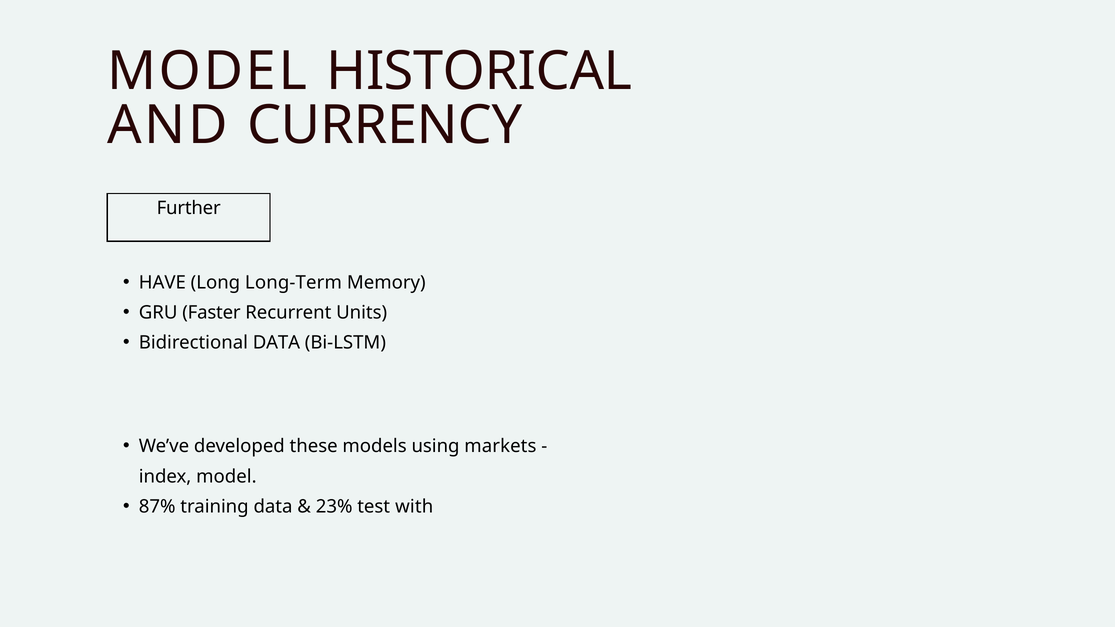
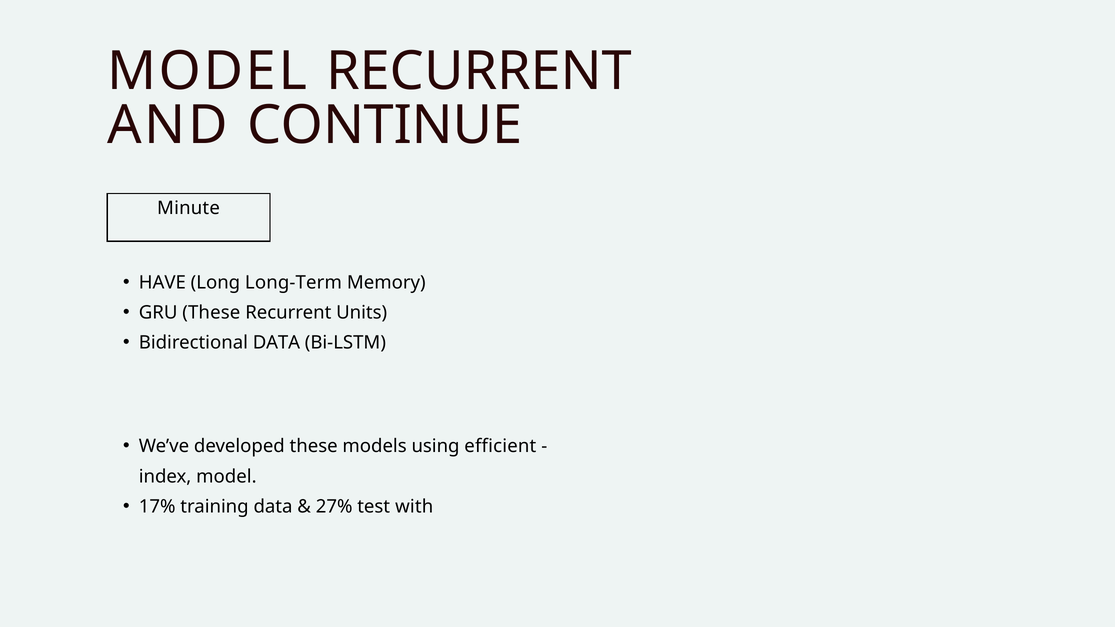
MODEL HISTORICAL: HISTORICAL -> RECURRENT (479, 71)
CURRENCY: CURRENCY -> CONTINUE (385, 125)
Further: Further -> Minute (188, 208)
GRU Faster: Faster -> These (211, 313)
markets: markets -> efficient (500, 446)
87%: 87% -> 17% (157, 507)
23%: 23% -> 27% (334, 507)
